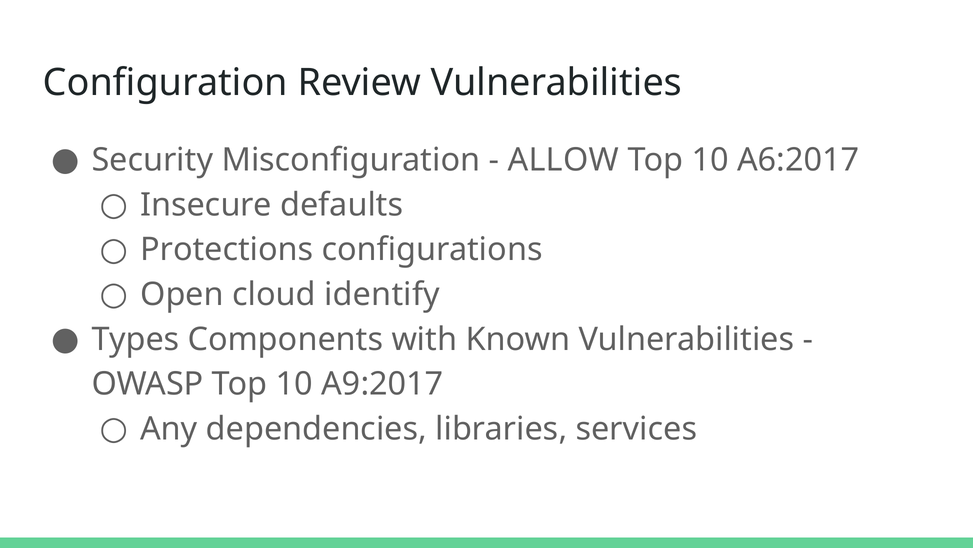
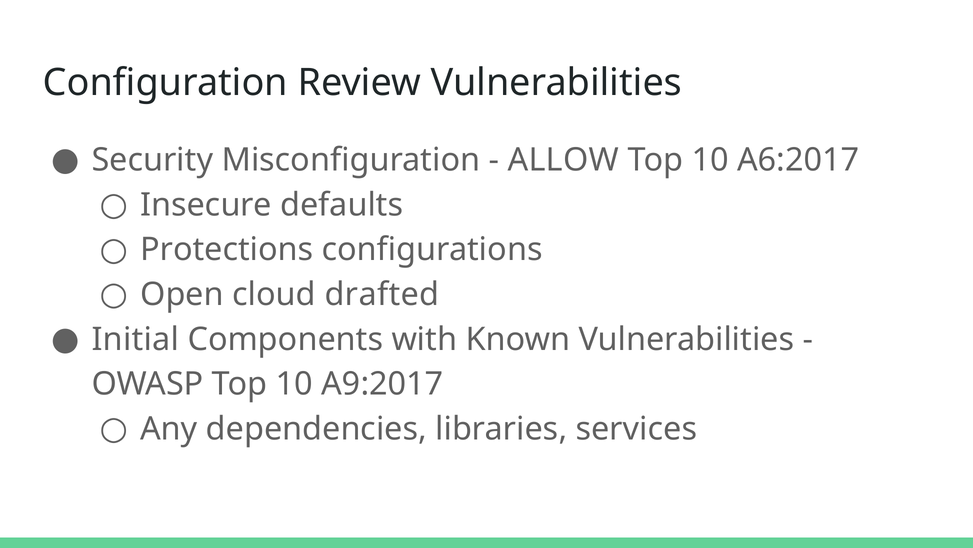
identify: identify -> drafted (382, 294)
Types: Types -> Initial (135, 339)
